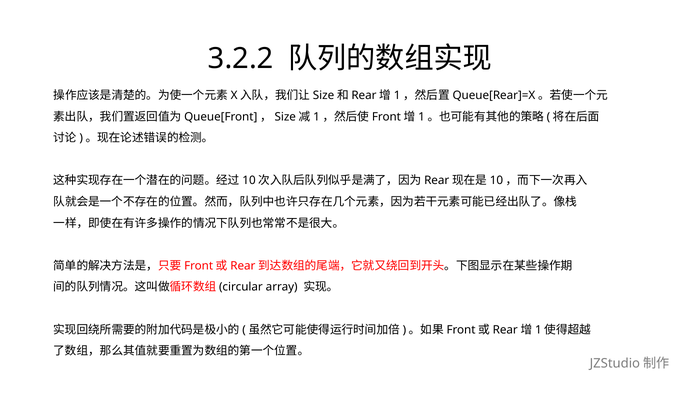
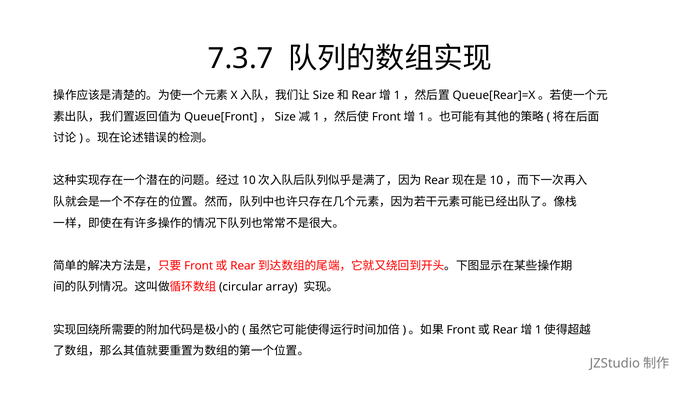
3.2.2: 3.2.2 -> 7.3.7 (241, 59)
